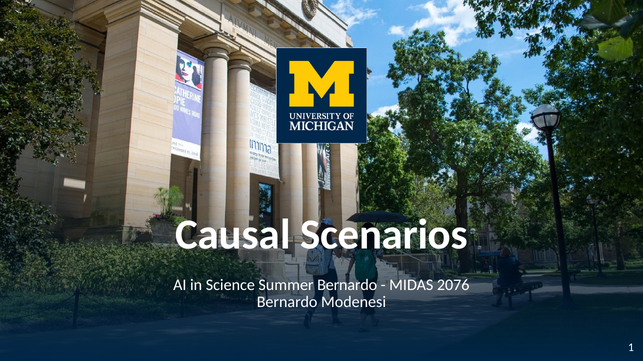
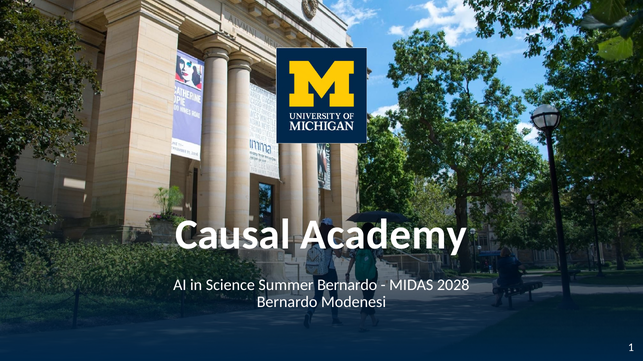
Scenarios: Scenarios -> Academy (384, 235)
2076: 2076 -> 2028 (453, 285)
